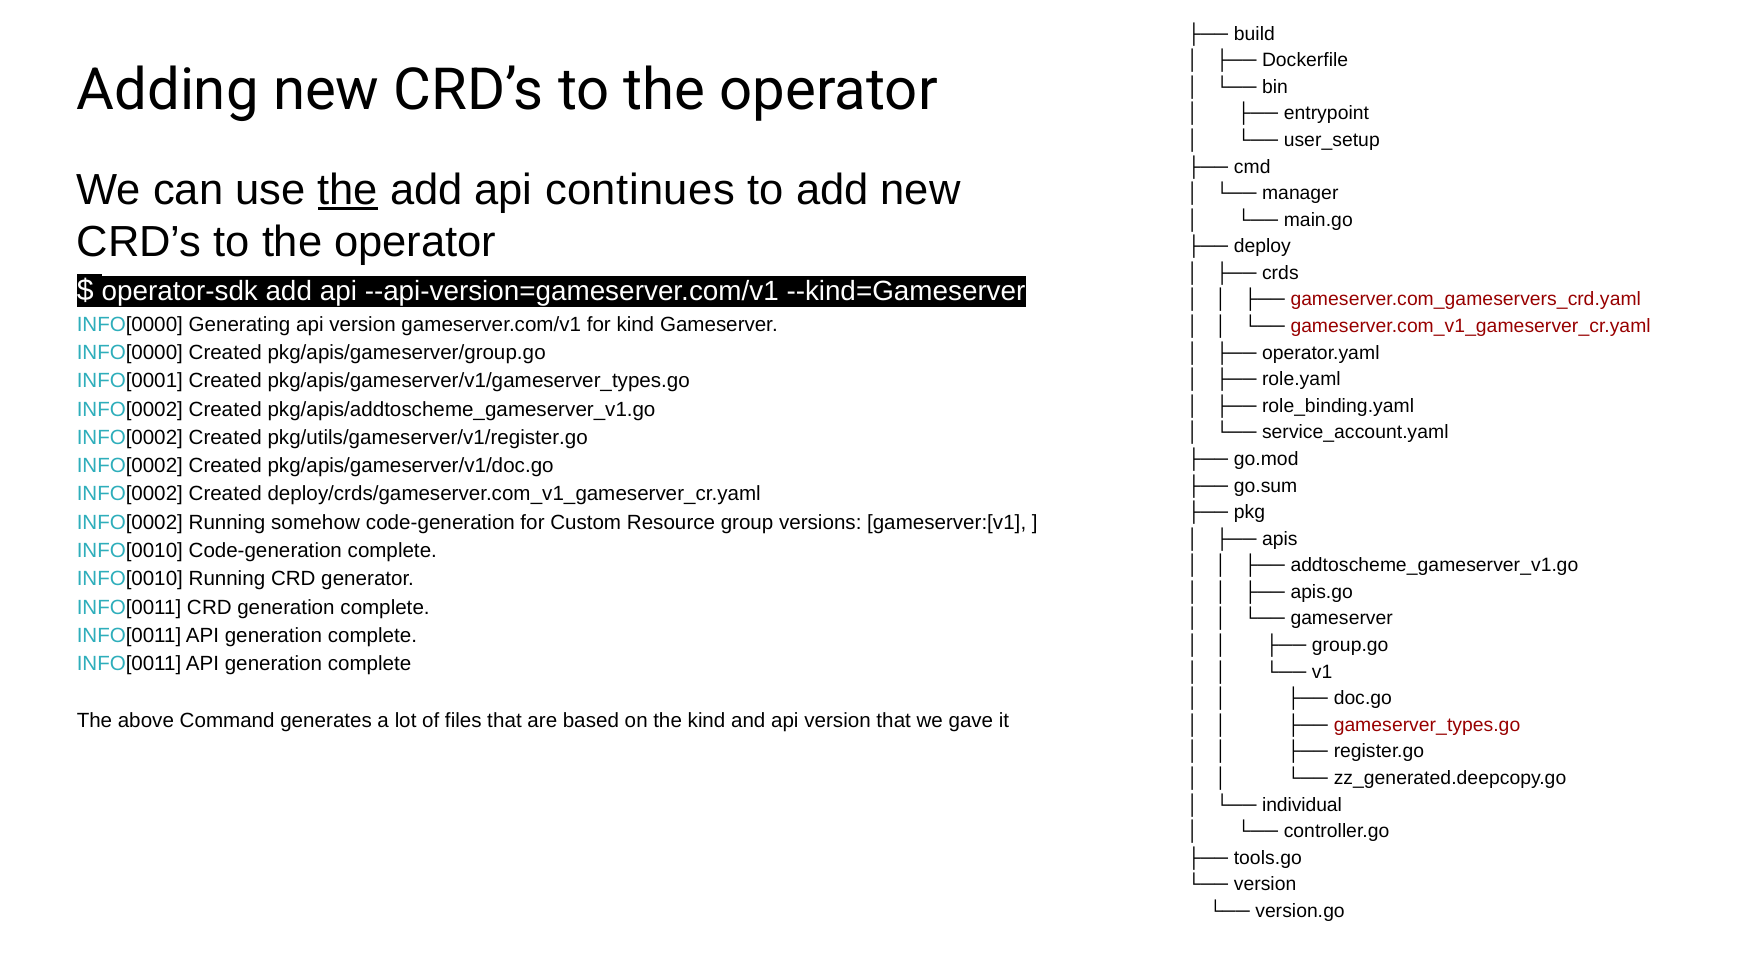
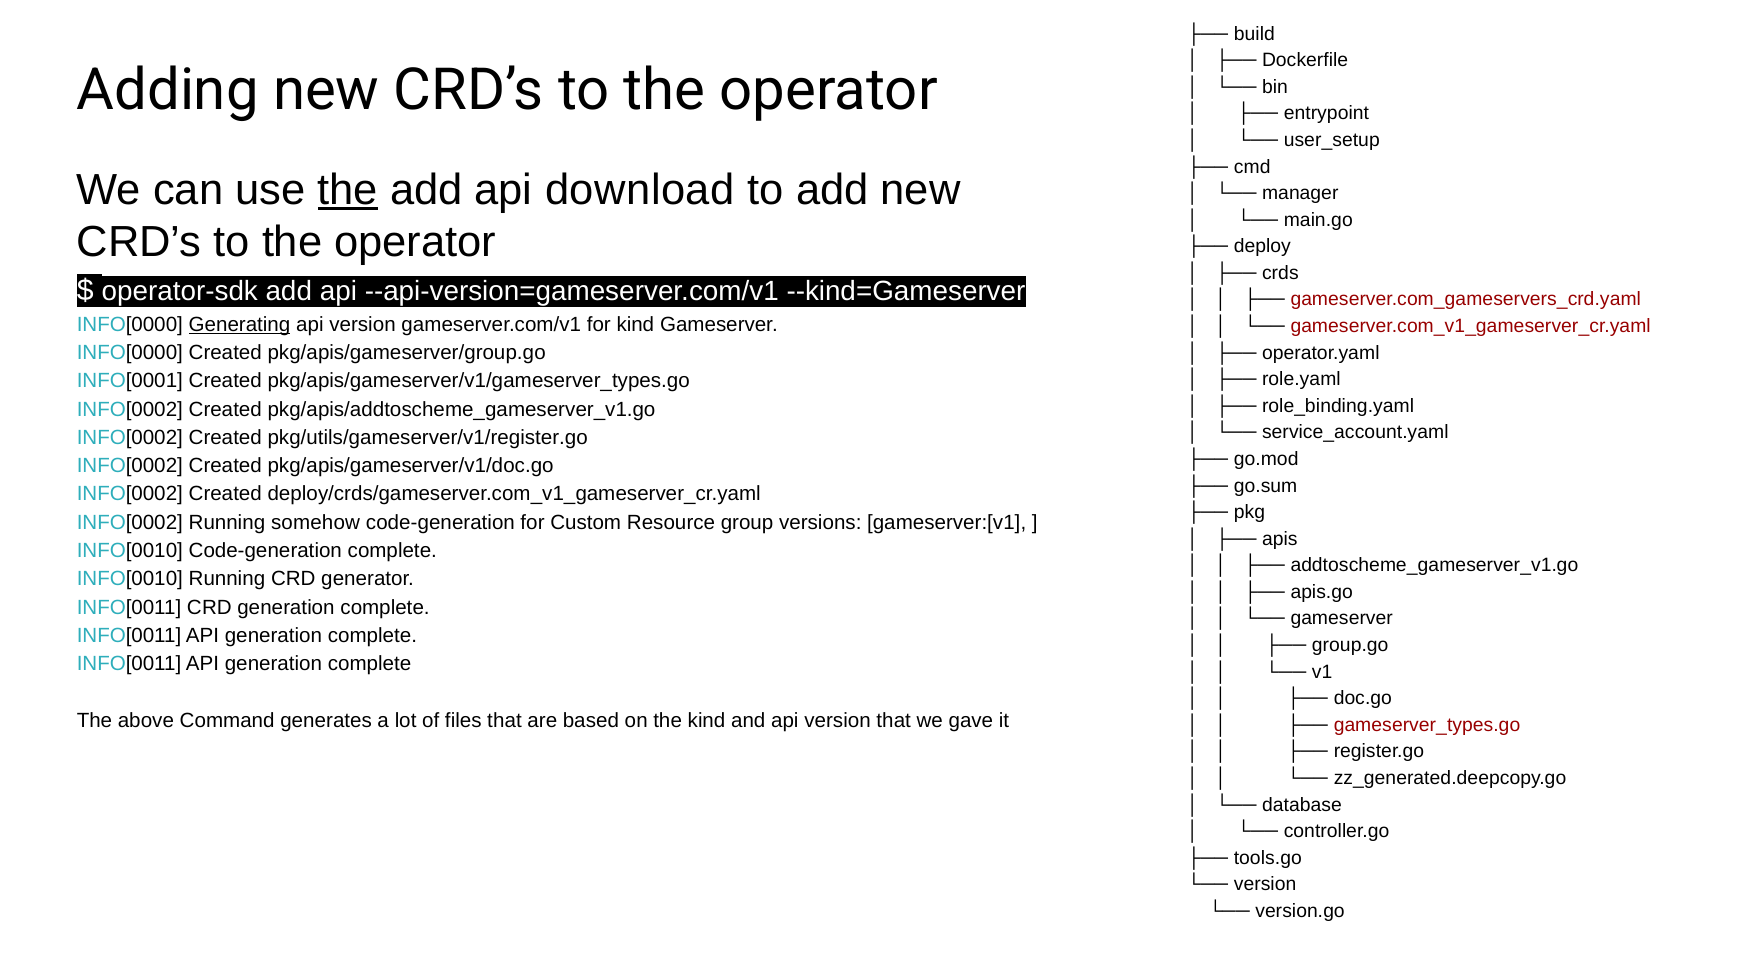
continues: continues -> download (640, 190)
Generating underline: none -> present (240, 324)
individual: individual -> database (1302, 805)
